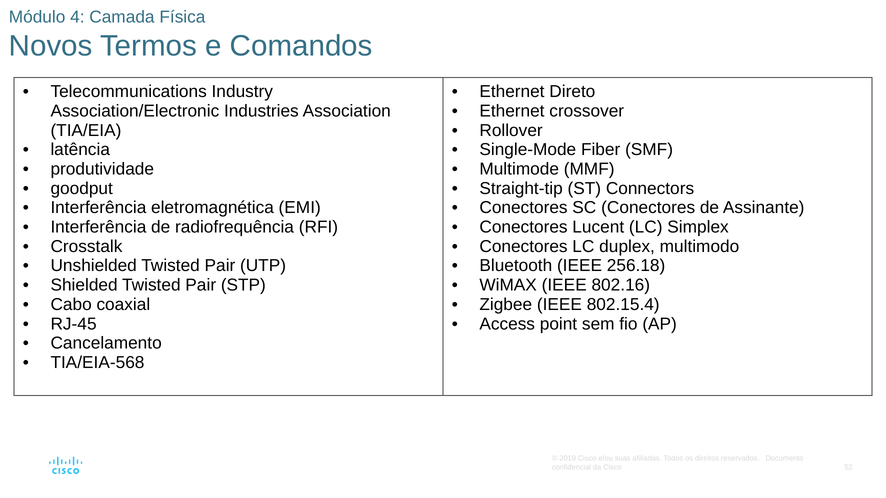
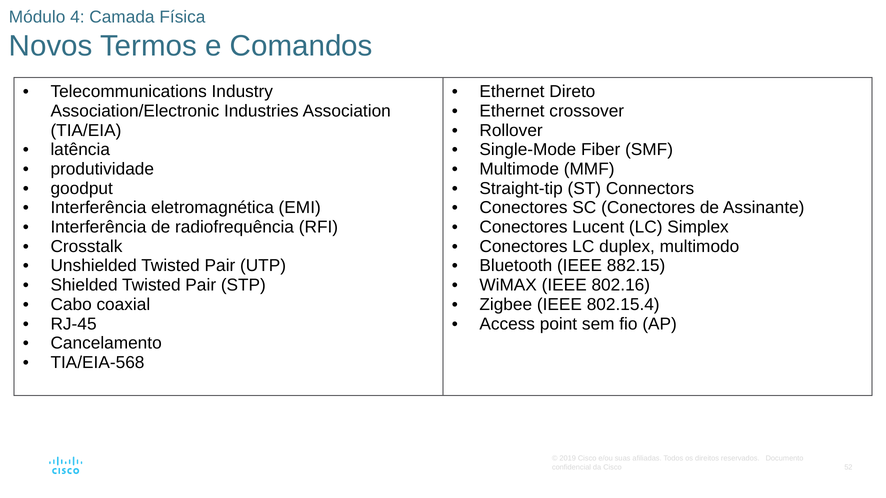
256.18: 256.18 -> 882.15 (636, 266)
